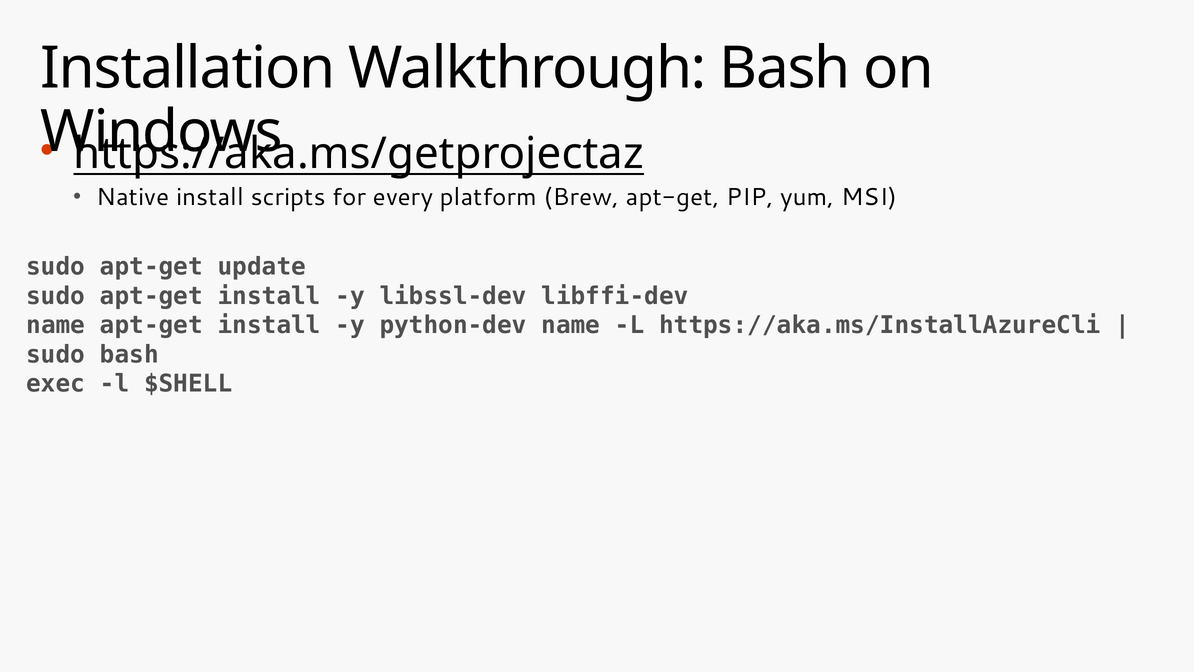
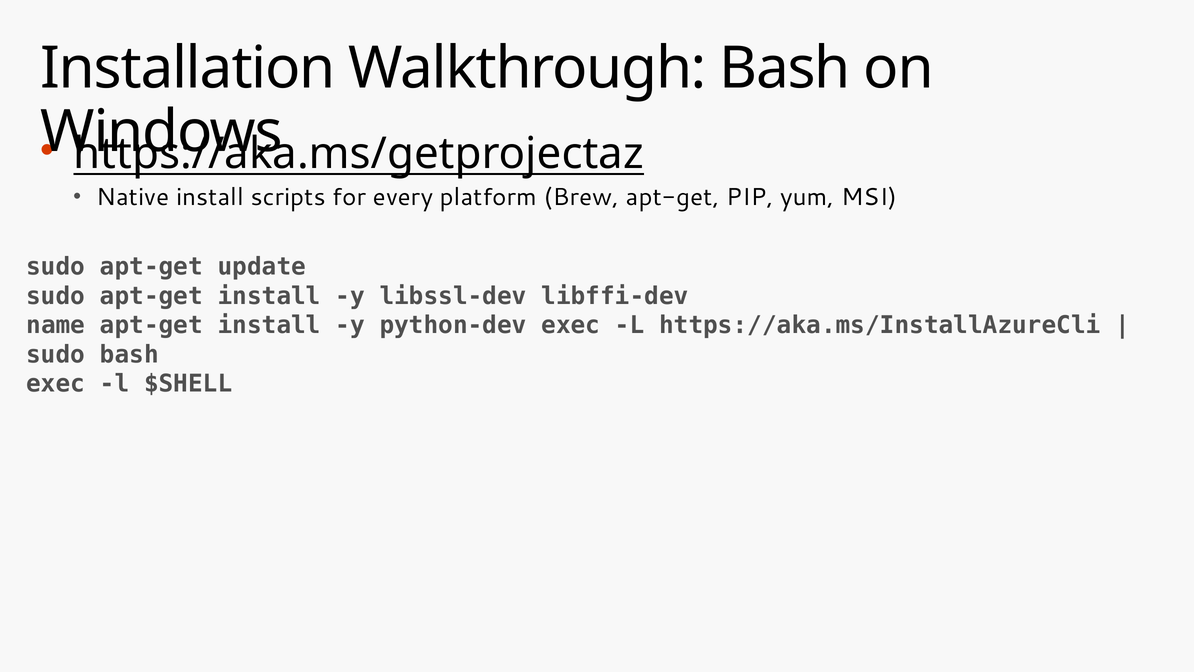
python-dev name: name -> exec (571, 325)
